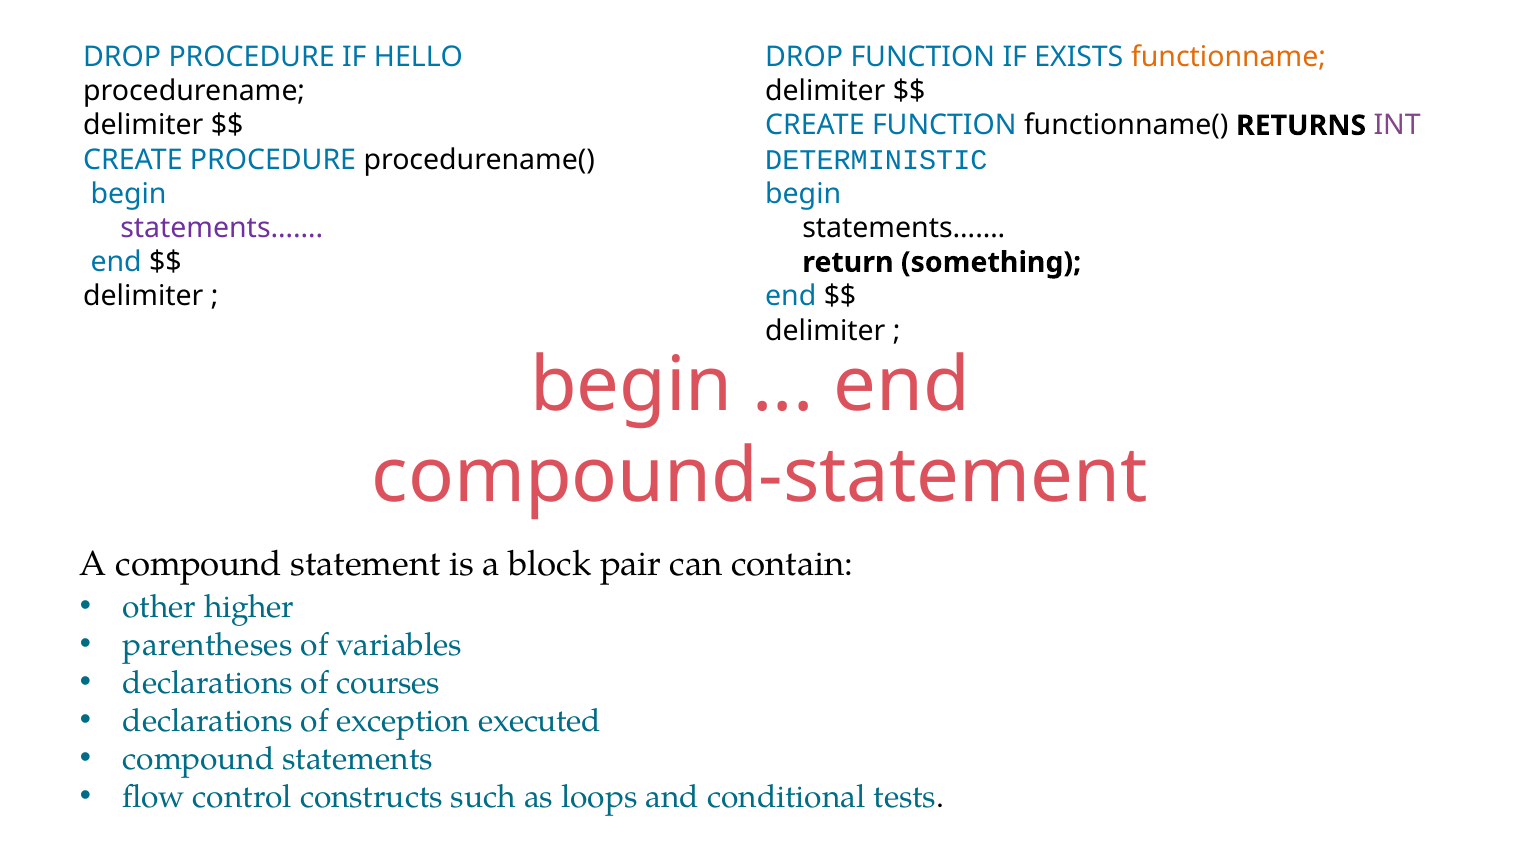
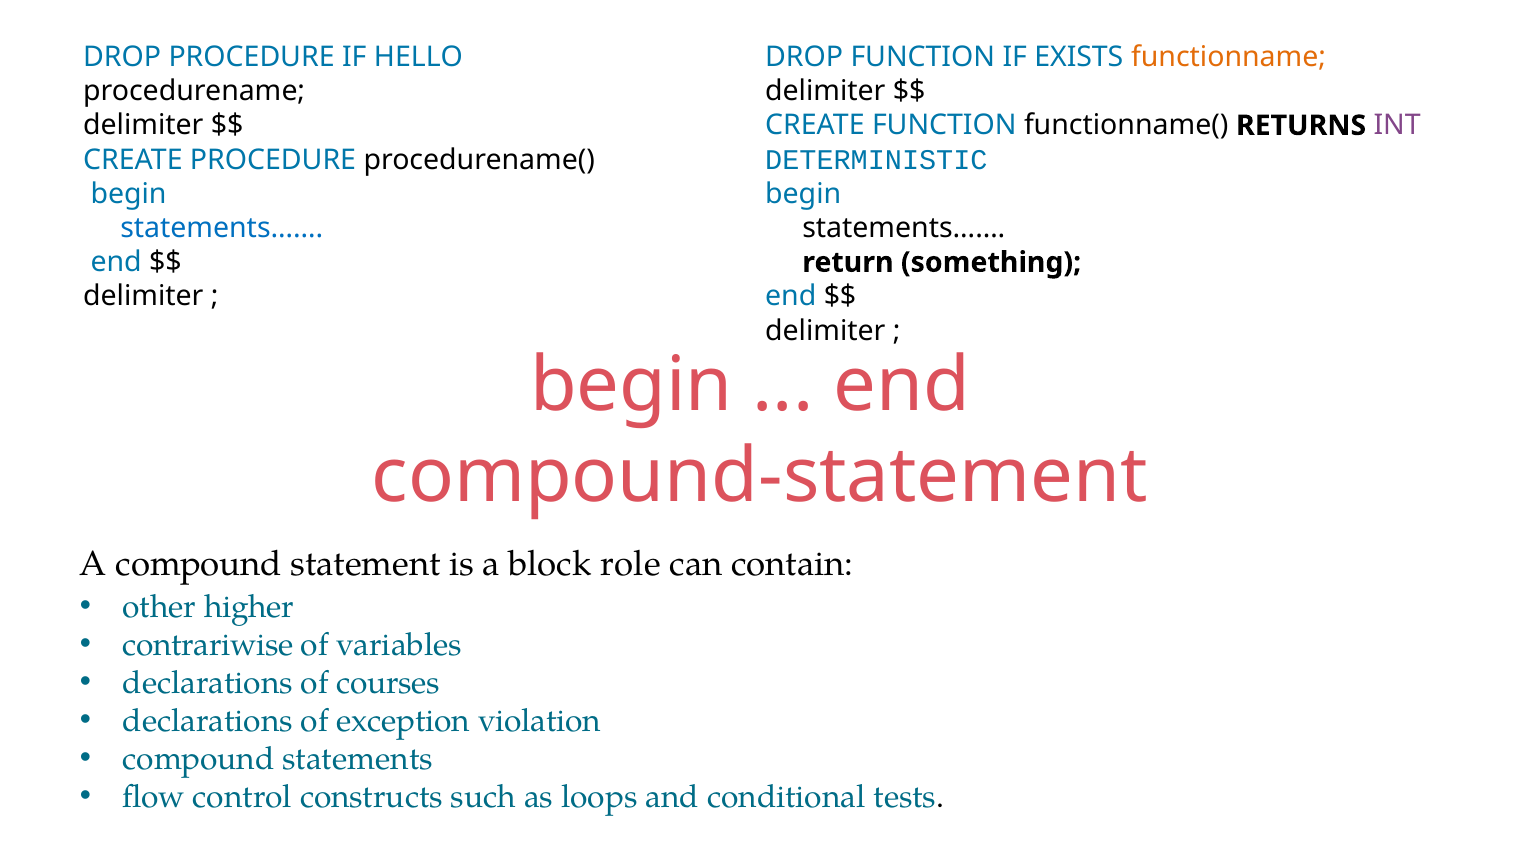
statements…… colour: purple -> blue (222, 228)
pair: pair -> role (631, 564)
parentheses: parentheses -> contrariwise (208, 645)
executed: executed -> violation (540, 721)
